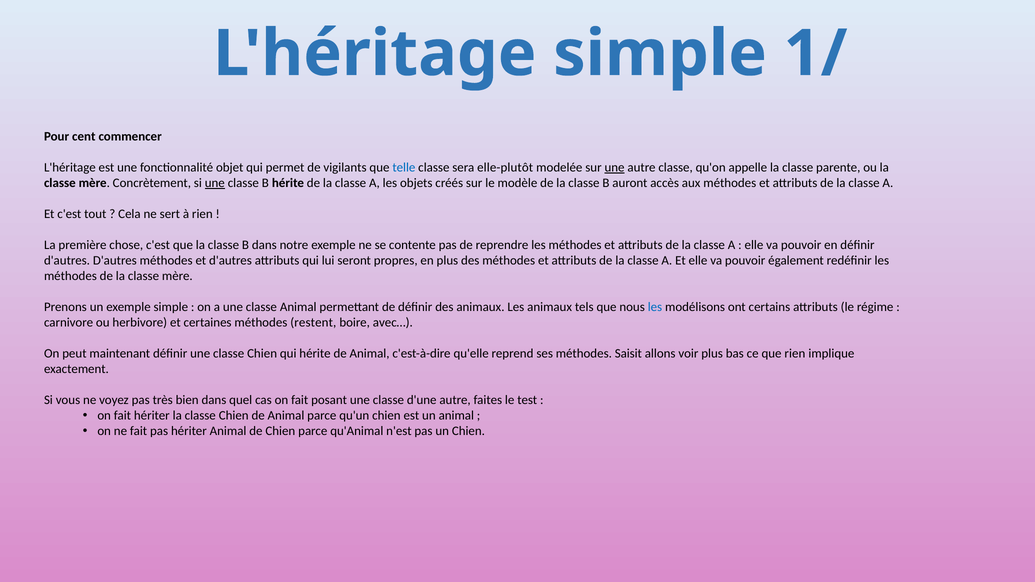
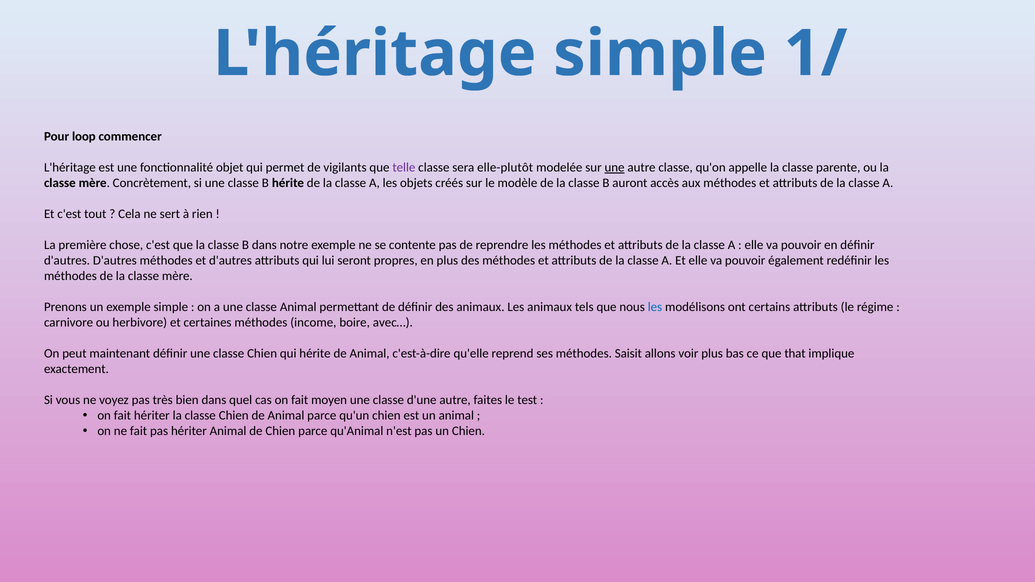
cent: cent -> loop (84, 136)
telle colour: blue -> purple (404, 167)
une underline: present -> none (215, 183)
restent: restent -> income (313, 323)
que rien: rien -> that (795, 354)
posant: posant -> moyen (329, 400)
